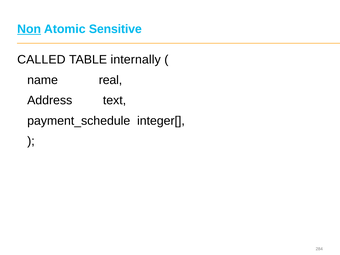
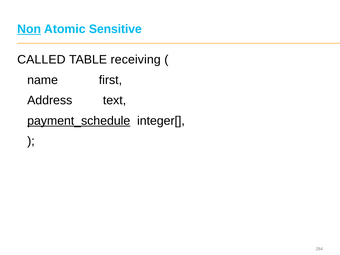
internally: internally -> receiving (136, 60)
real: real -> first (110, 80)
payment_schedule underline: none -> present (79, 121)
